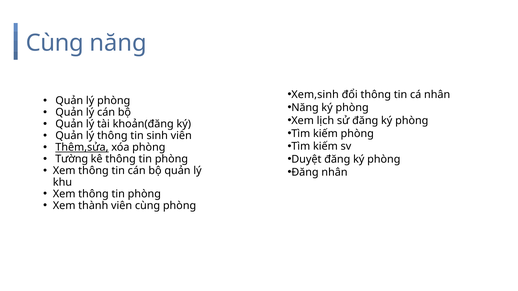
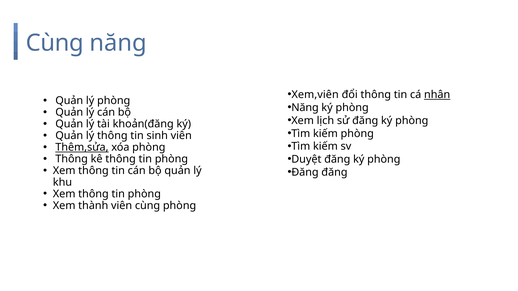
Xem,sinh: Xem,sinh -> Xem,viên (315, 95)
nhân underline: none -> present (437, 95)
Tường: Tường -> Thông (72, 159)
Đăng nhân: nhân -> đăng (334, 173)
